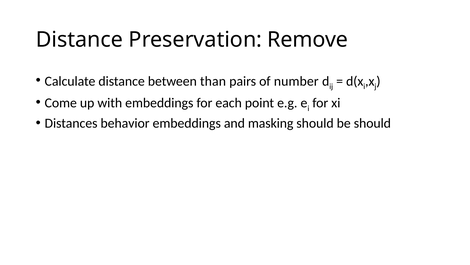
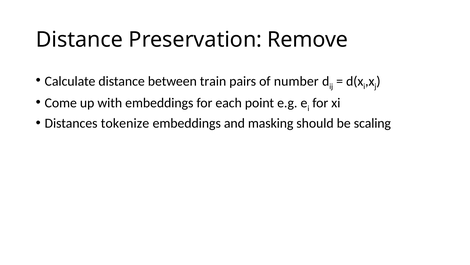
than: than -> train (213, 81)
behavior: behavior -> tokenize (125, 123)
be should: should -> scaling (372, 123)
